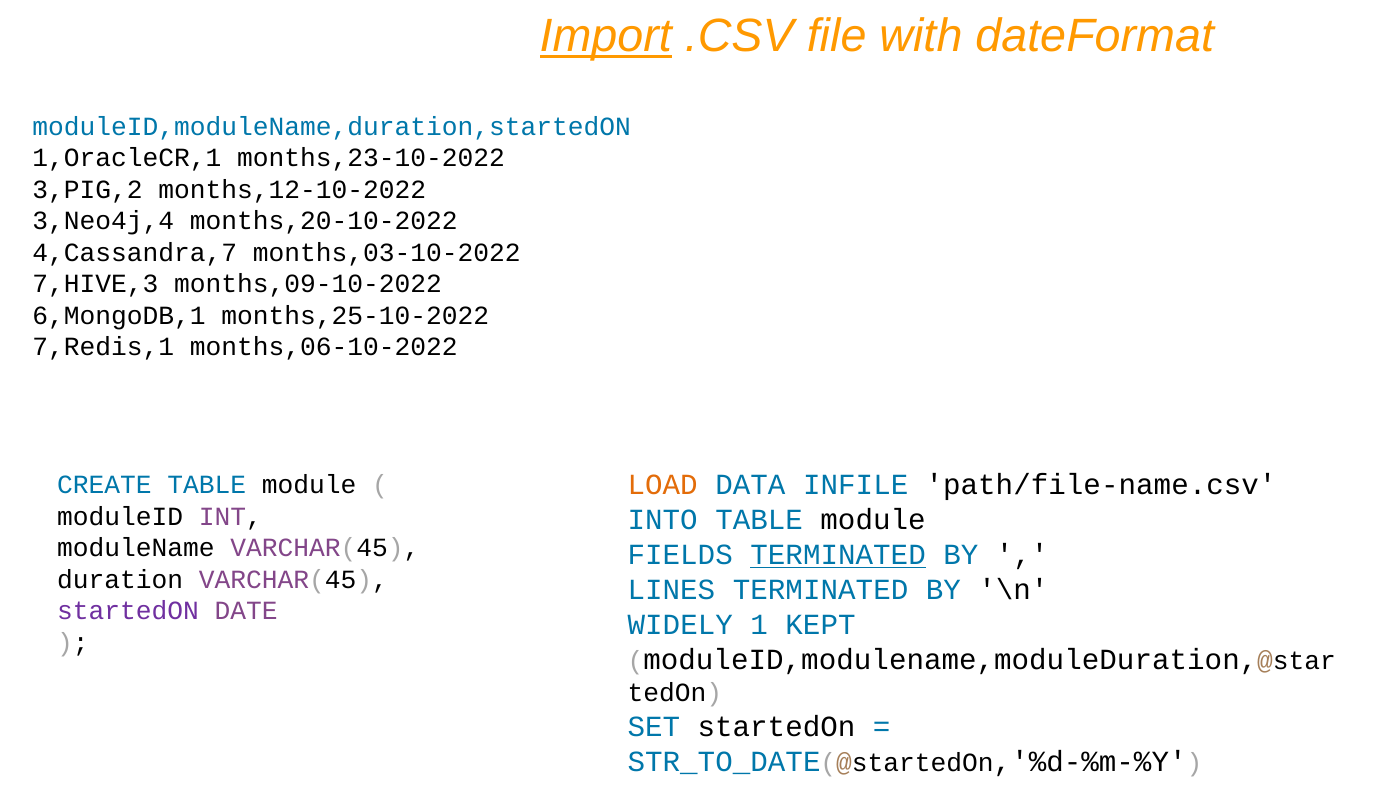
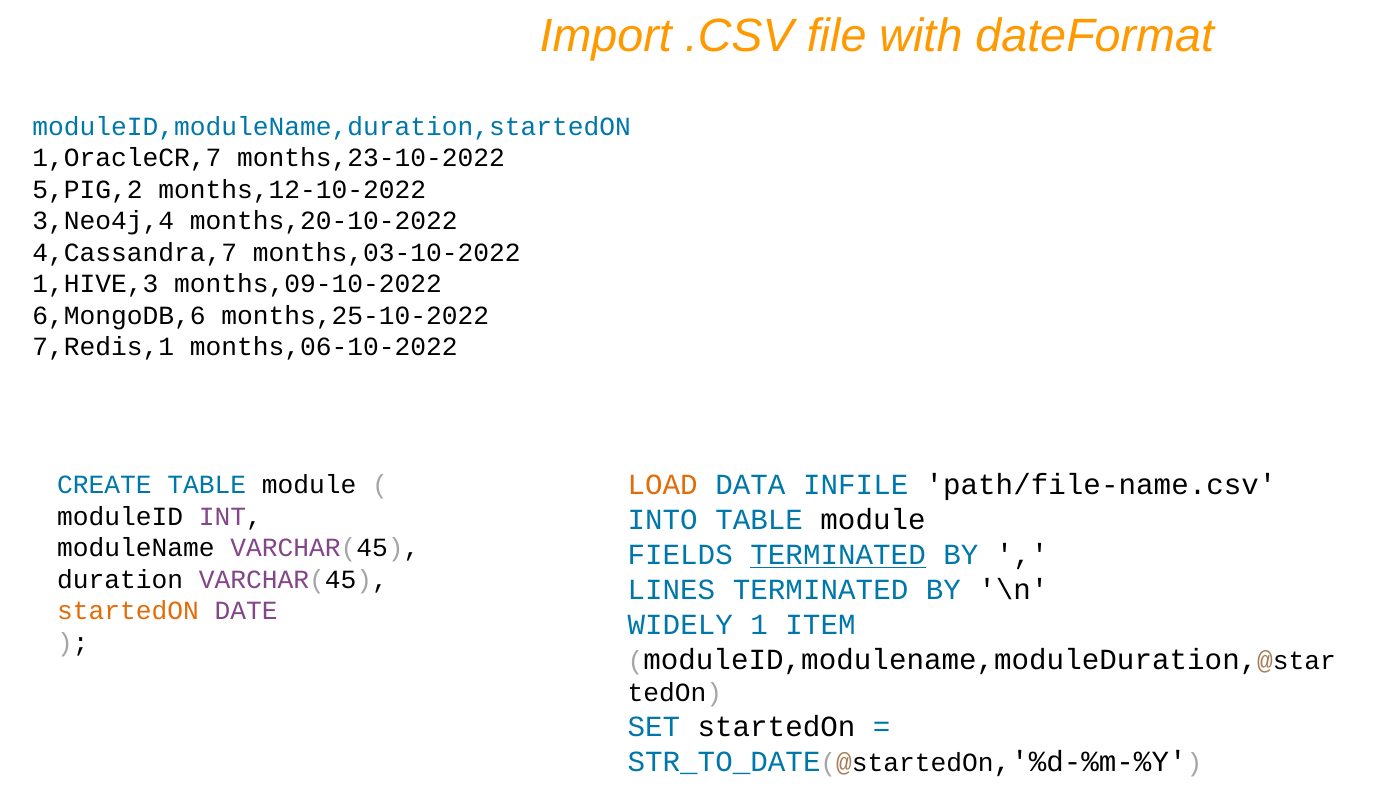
Import underline: present -> none (606, 36)
1,OracleCR,1: 1,OracleCR,1 -> 1,OracleCR,7 (127, 158)
3,PIG,2: 3,PIG,2 -> 5,PIG,2 (87, 190)
7,HIVE,3: 7,HIVE,3 -> 1,HIVE,3 (95, 284)
6,MongoDB,1: 6,MongoDB,1 -> 6,MongoDB,6 (119, 316)
startedON colour: purple -> orange (128, 611)
KEPT: KEPT -> ITEM (821, 625)
